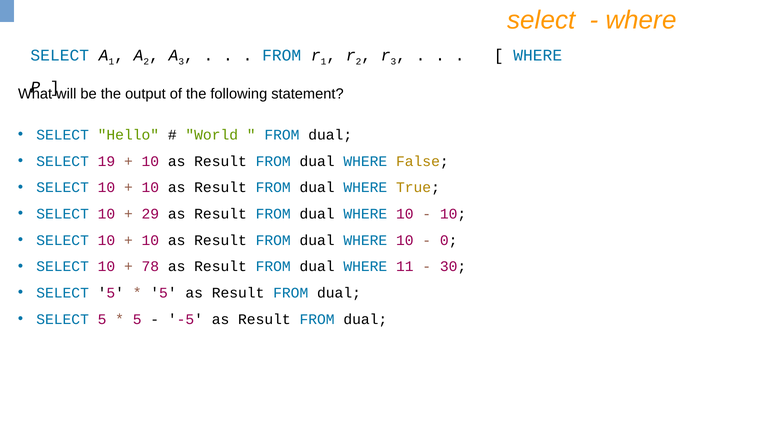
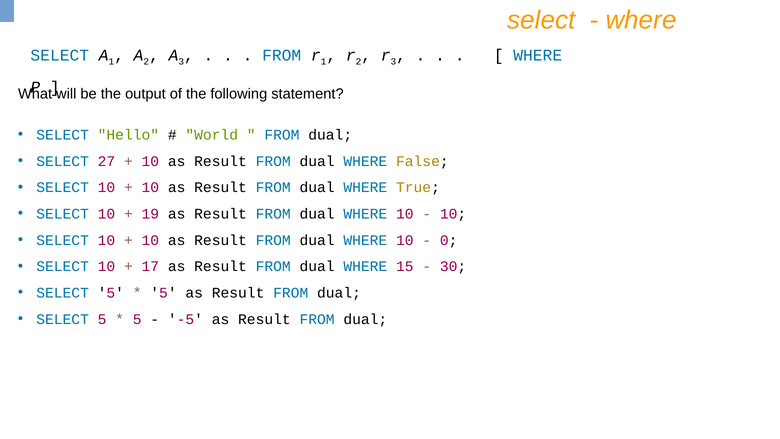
19: 19 -> 27 (106, 161)
29: 29 -> 19 (150, 214)
78: 78 -> 17 (150, 266)
11: 11 -> 15 (405, 266)
